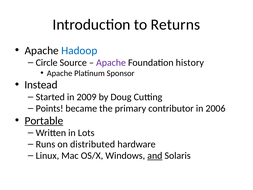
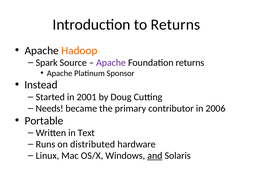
Hadoop colour: blue -> orange (79, 50)
Circle: Circle -> Spark (47, 63)
Foundation history: history -> returns (190, 63)
2009: 2009 -> 2001 (87, 97)
Points: Points -> Needs (50, 108)
Portable underline: present -> none (44, 121)
Lots: Lots -> Text (86, 133)
